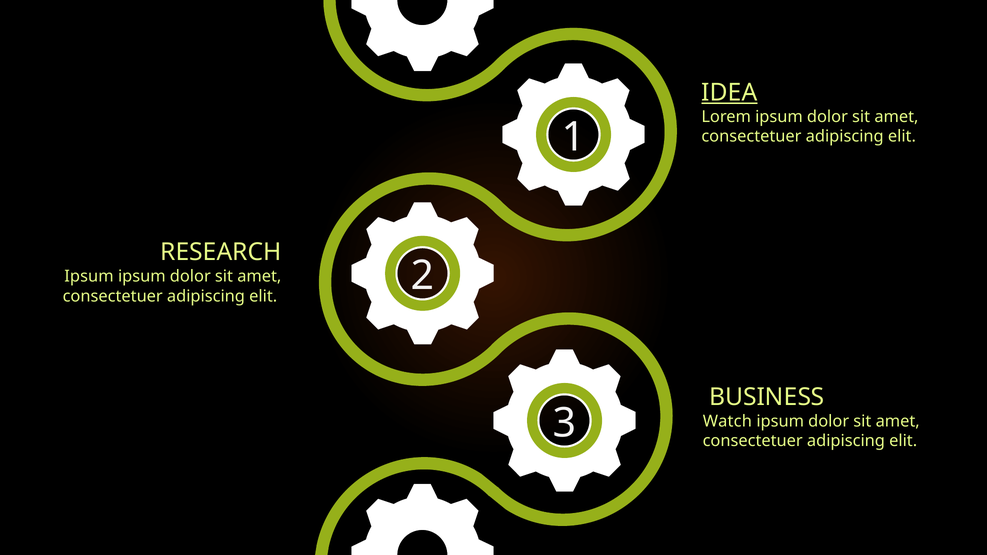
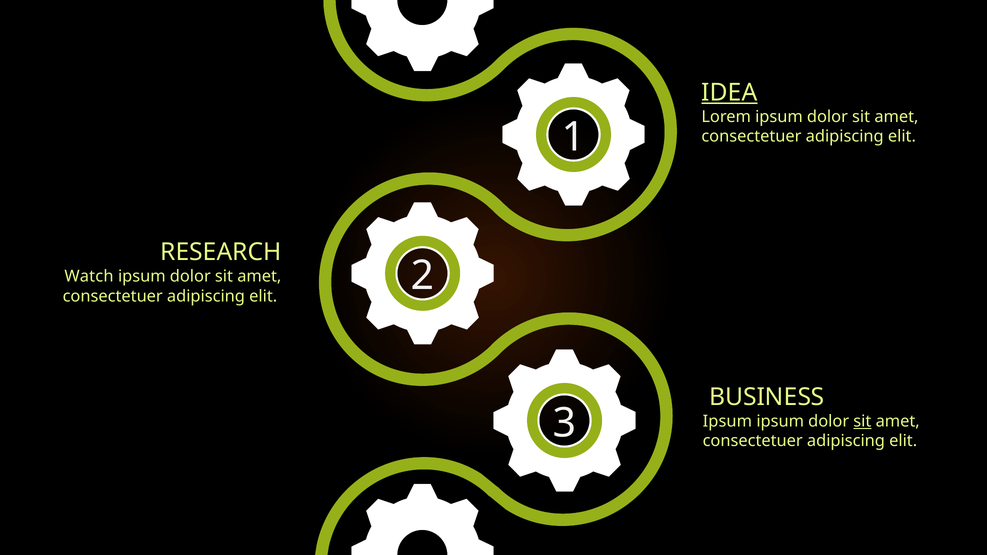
Ipsum: Ipsum -> Watch (89, 277)
Watch: Watch -> Ipsum (727, 421)
sit underline: none -> present (862, 421)
